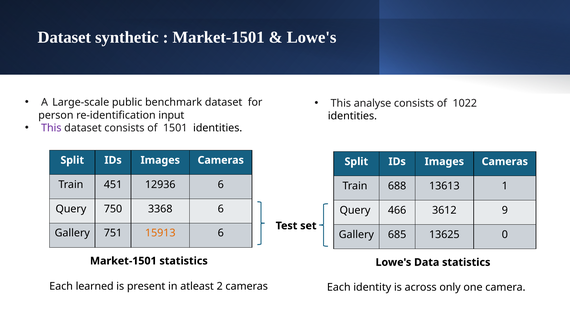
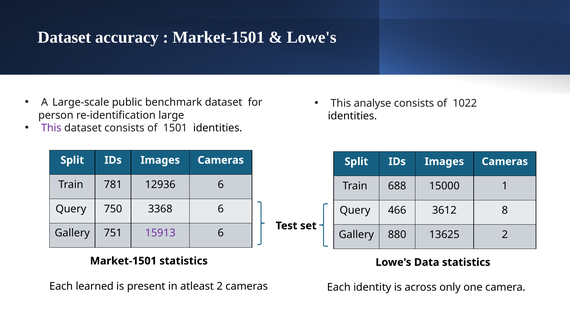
synthetic: synthetic -> accuracy (127, 37)
input: input -> large (171, 115)
451: 451 -> 781 (113, 184)
13613: 13613 -> 15000 (444, 186)
9: 9 -> 8 (505, 210)
15913 colour: orange -> purple (160, 233)
685: 685 -> 880 (397, 234)
13625 0: 0 -> 2 (505, 234)
